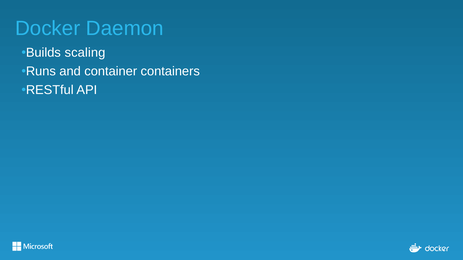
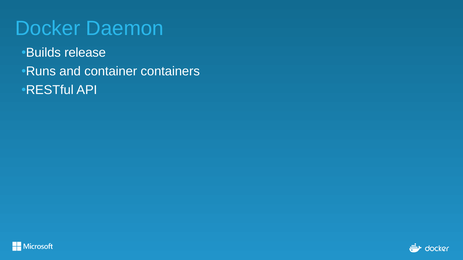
scaling: scaling -> release (85, 53)
